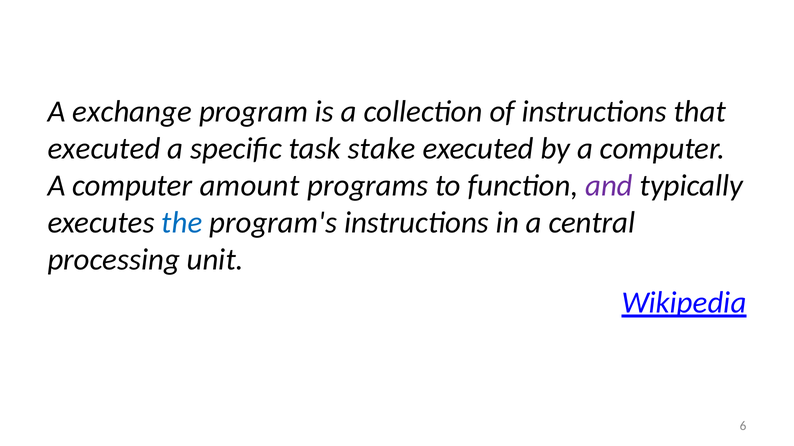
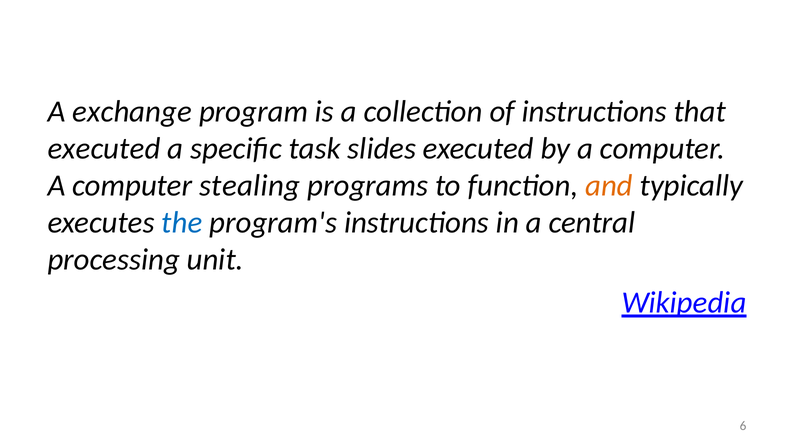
stake: stake -> slides (382, 149)
amount: amount -> stealing (250, 186)
and colour: purple -> orange (609, 186)
